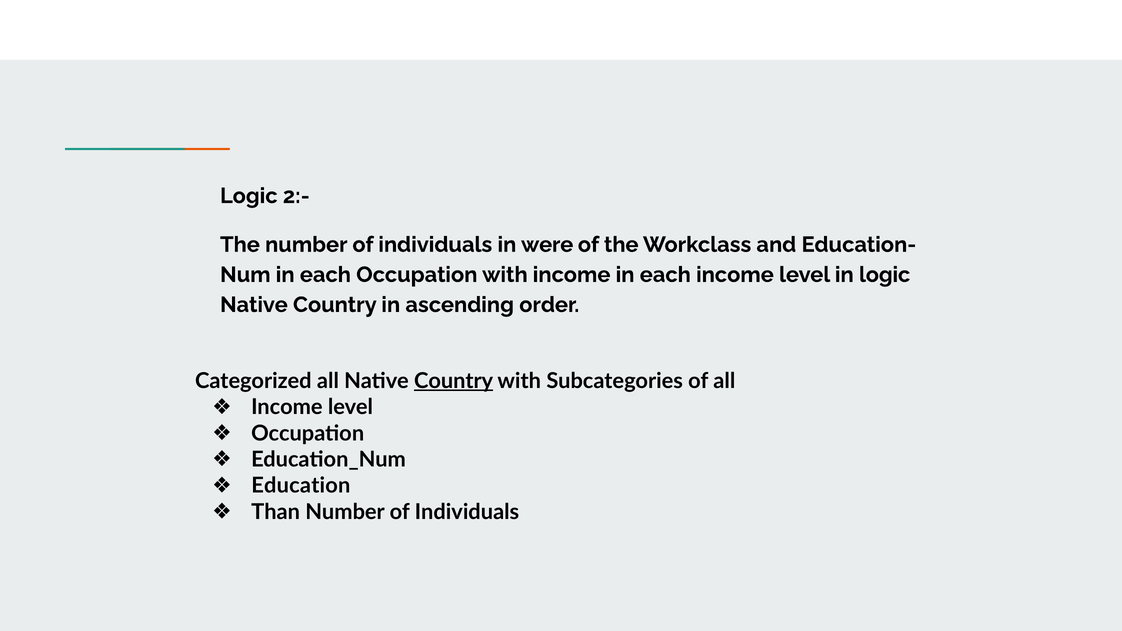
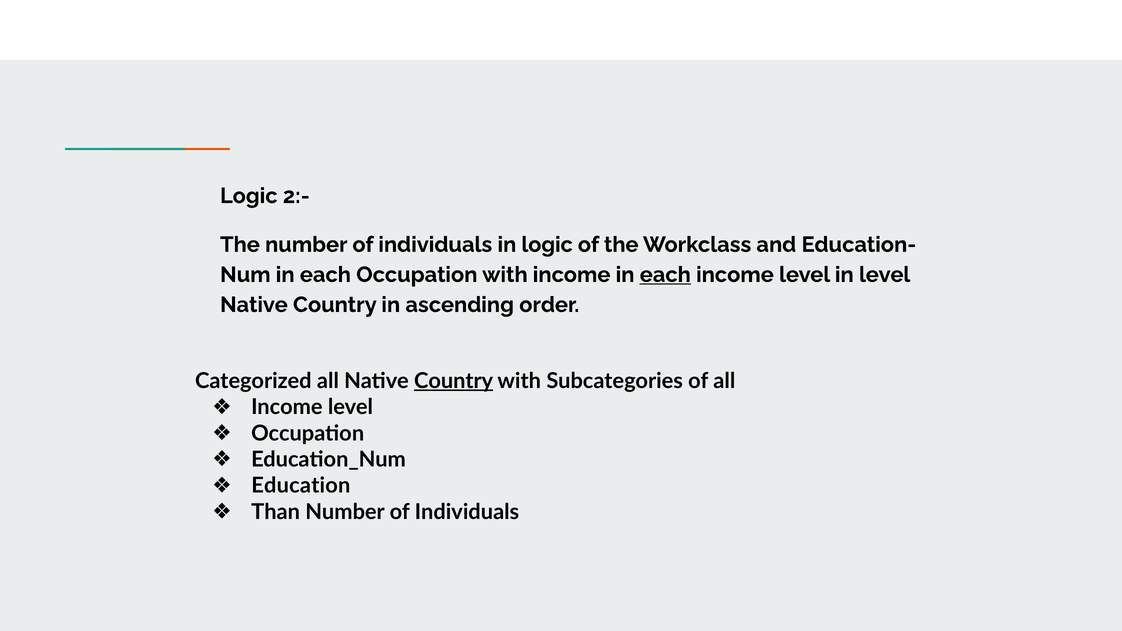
in were: were -> logic (547, 245)
each underline: none -> present (665, 275)
in logic: logic -> level (885, 275)
